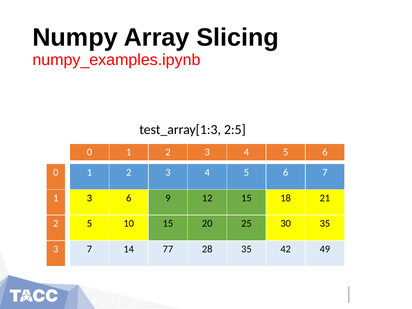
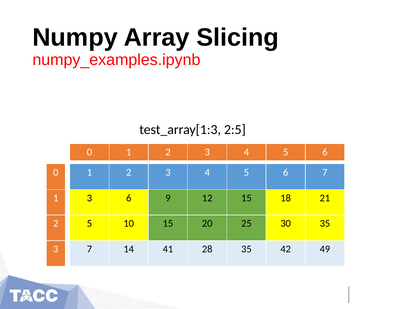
77: 77 -> 41 (168, 249)
